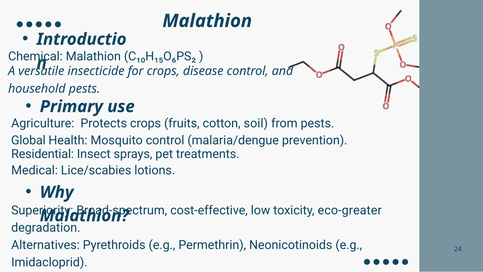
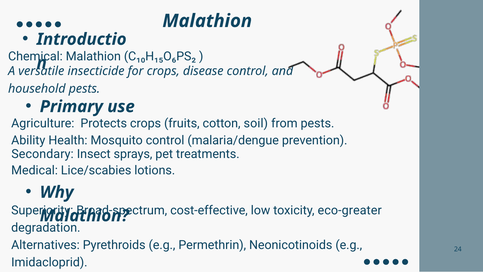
Global: Global -> Ability (28, 140)
Residential: Residential -> Secondary (42, 154)
